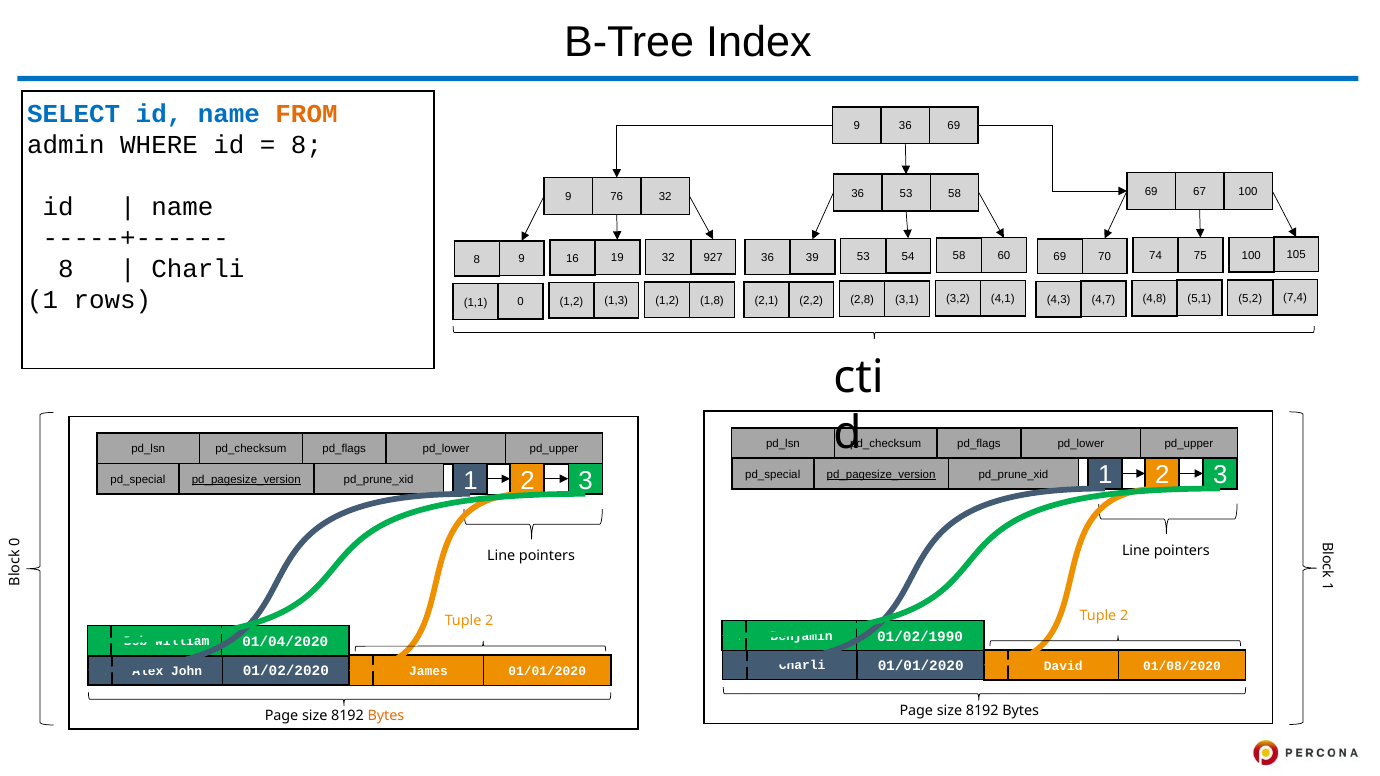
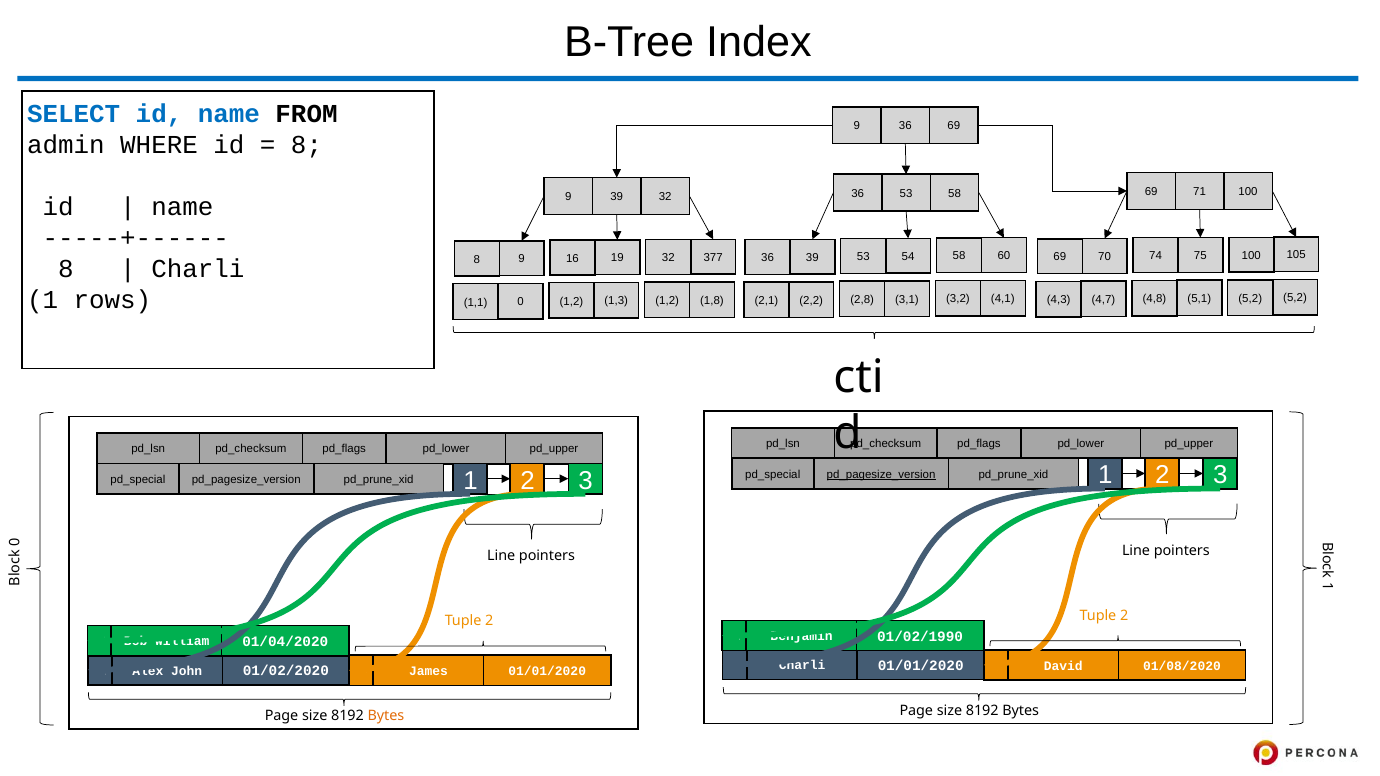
FROM colour: orange -> black (307, 114)
9 76: 76 -> 39 (617, 197)
67: 67 -> 71 (1200, 192)
927: 927 -> 377 (713, 258)
4,3 7,4: 7,4 -> 5,2 (1295, 298)
pd_pagesize_version underline: present -> none (246, 480)
